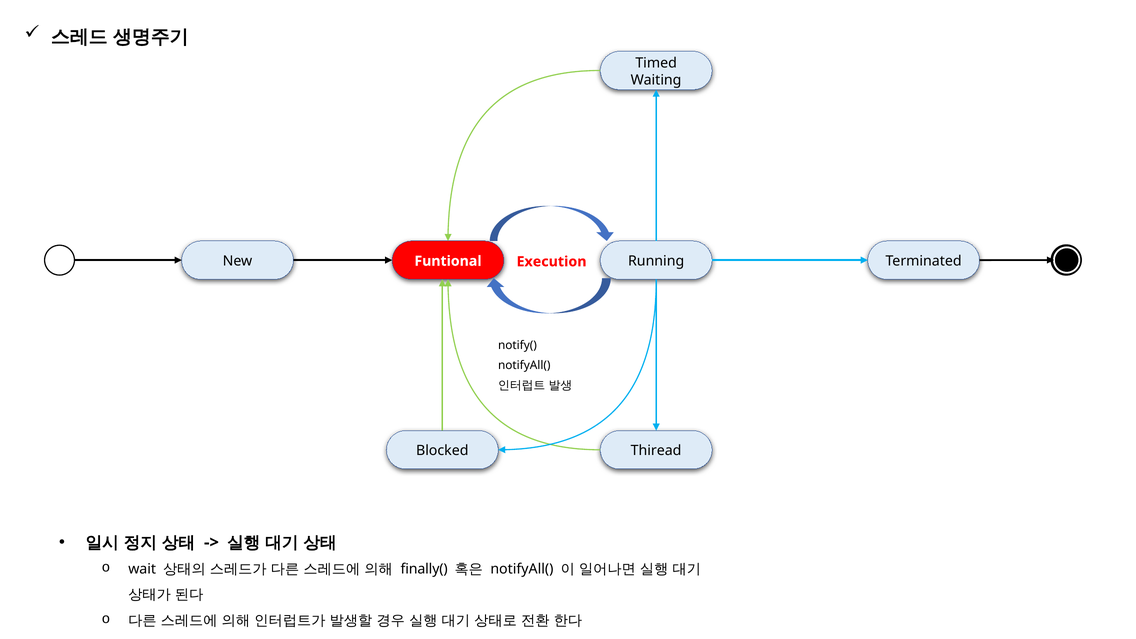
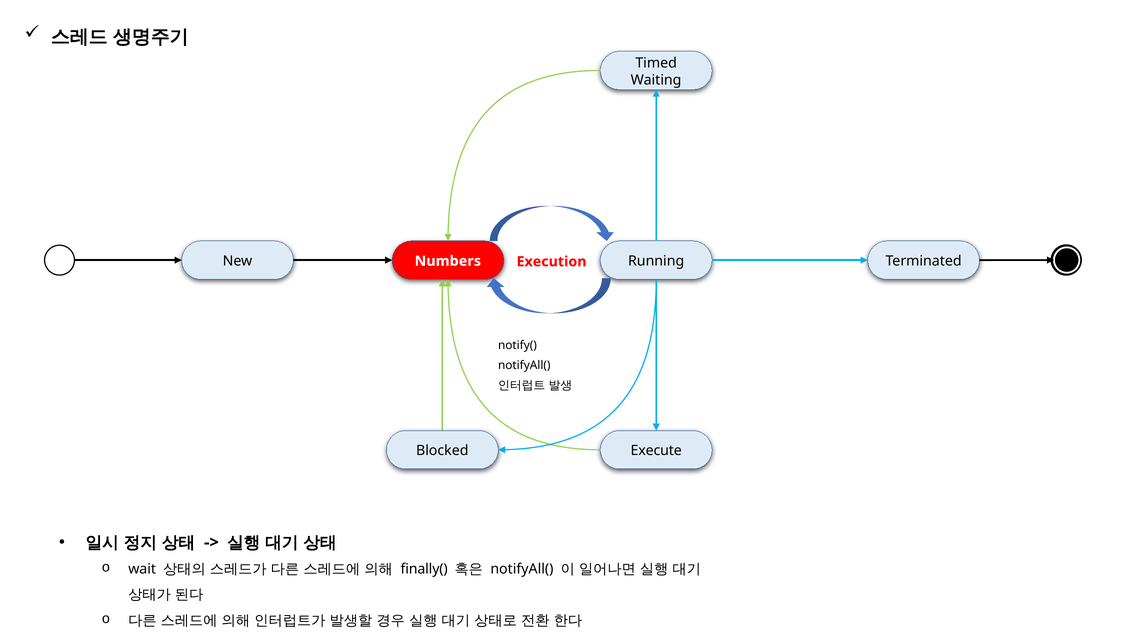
Funtional: Funtional -> Numbers (448, 261)
Thiread: Thiread -> Execute (656, 451)
